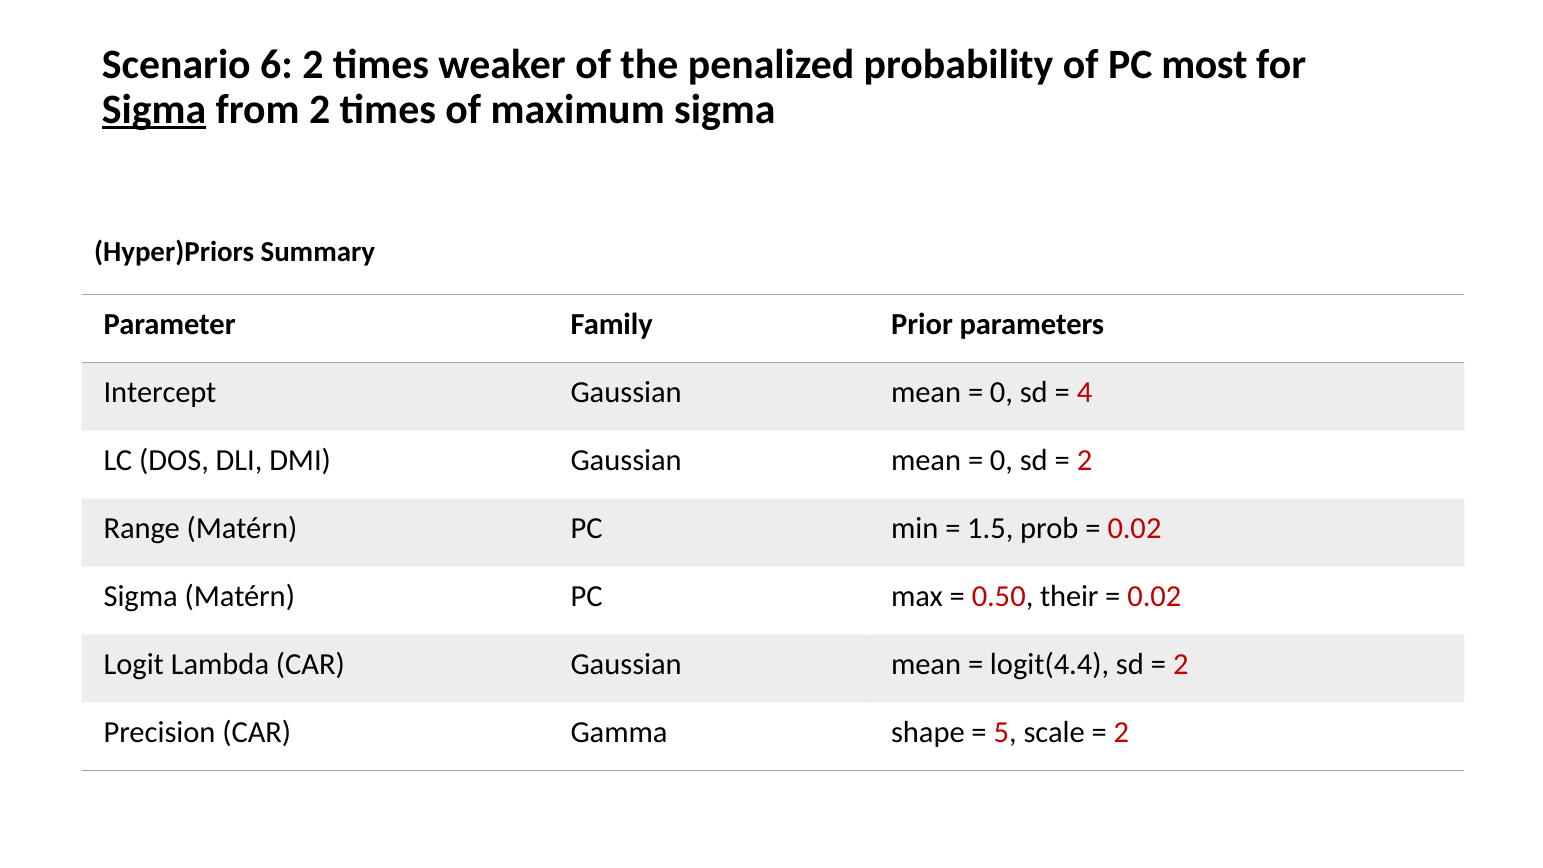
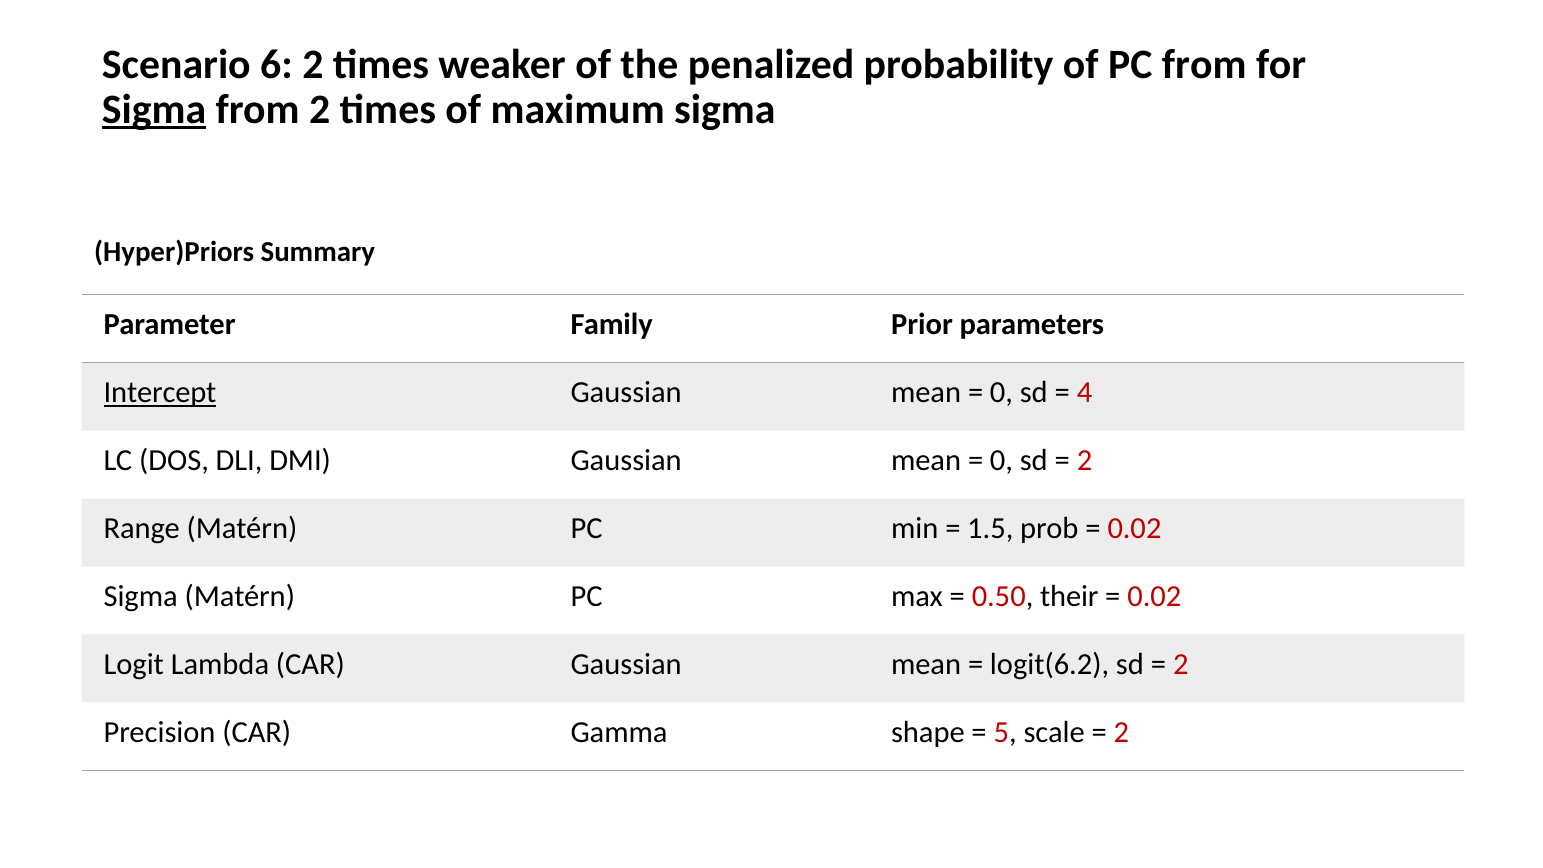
PC most: most -> from (1204, 65)
Intercept underline: none -> present (160, 393)
logit(4.4: logit(4.4 -> logit(6.2 (1050, 664)
